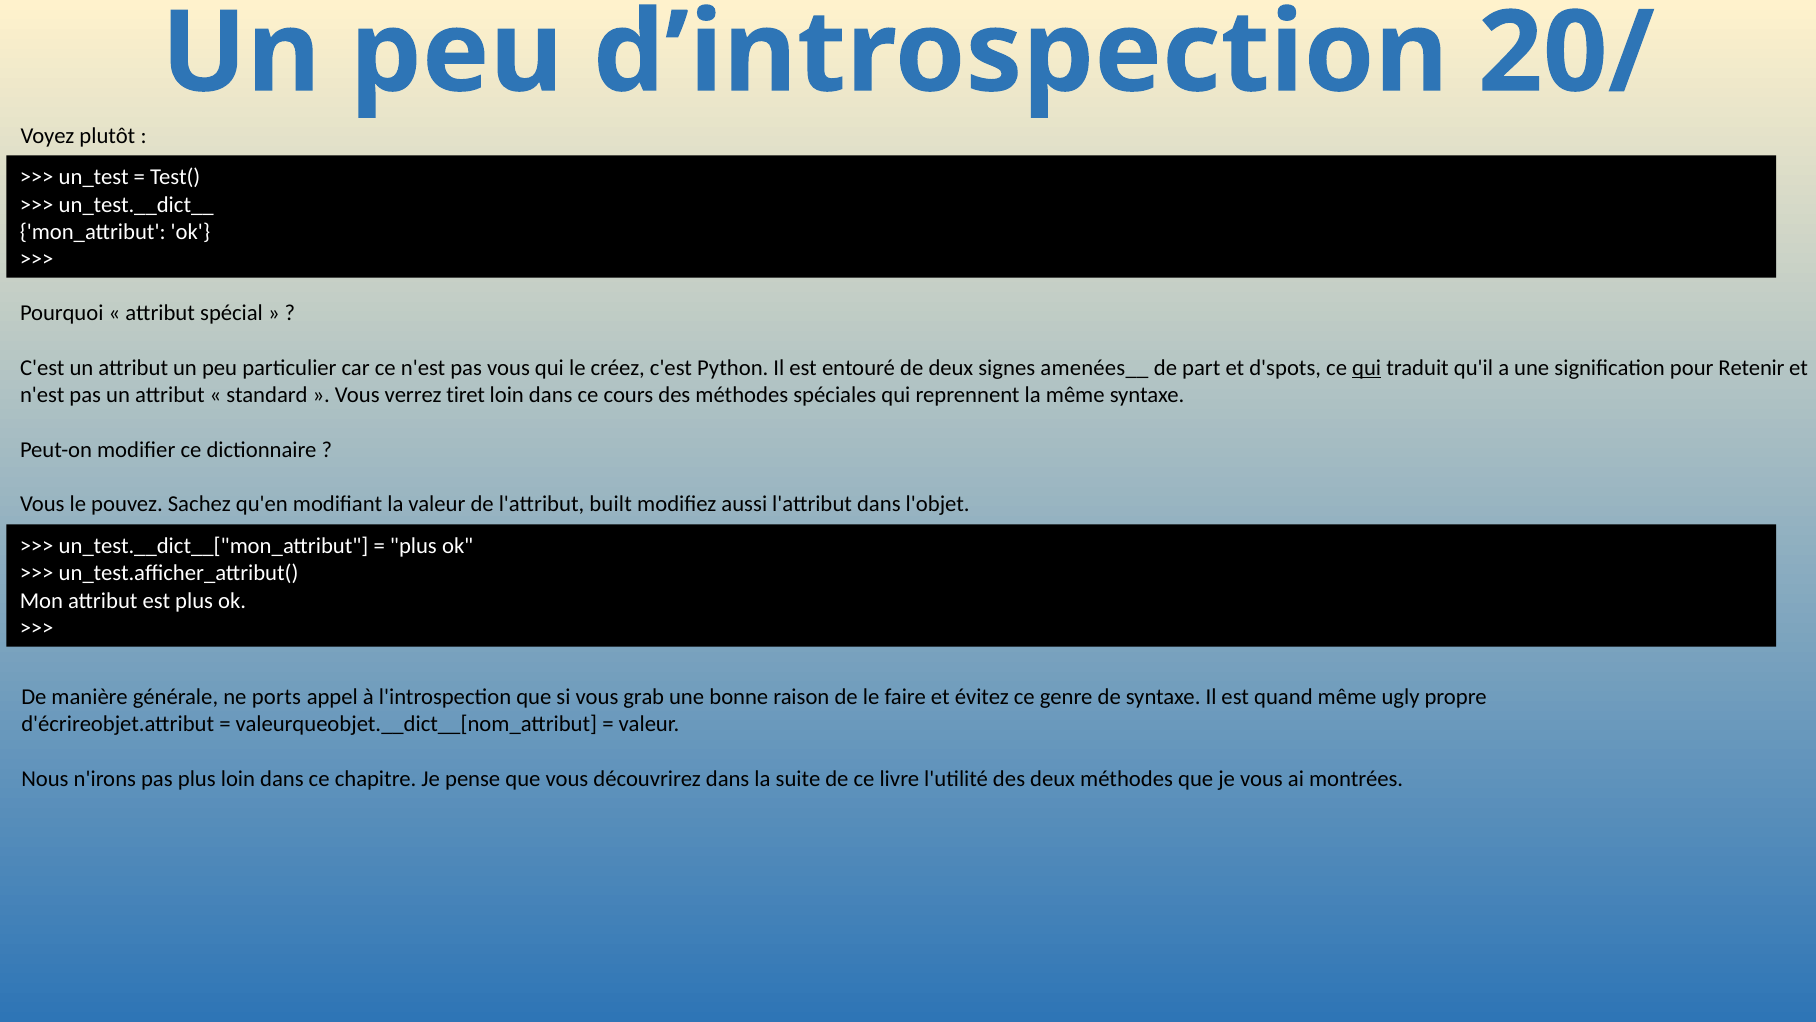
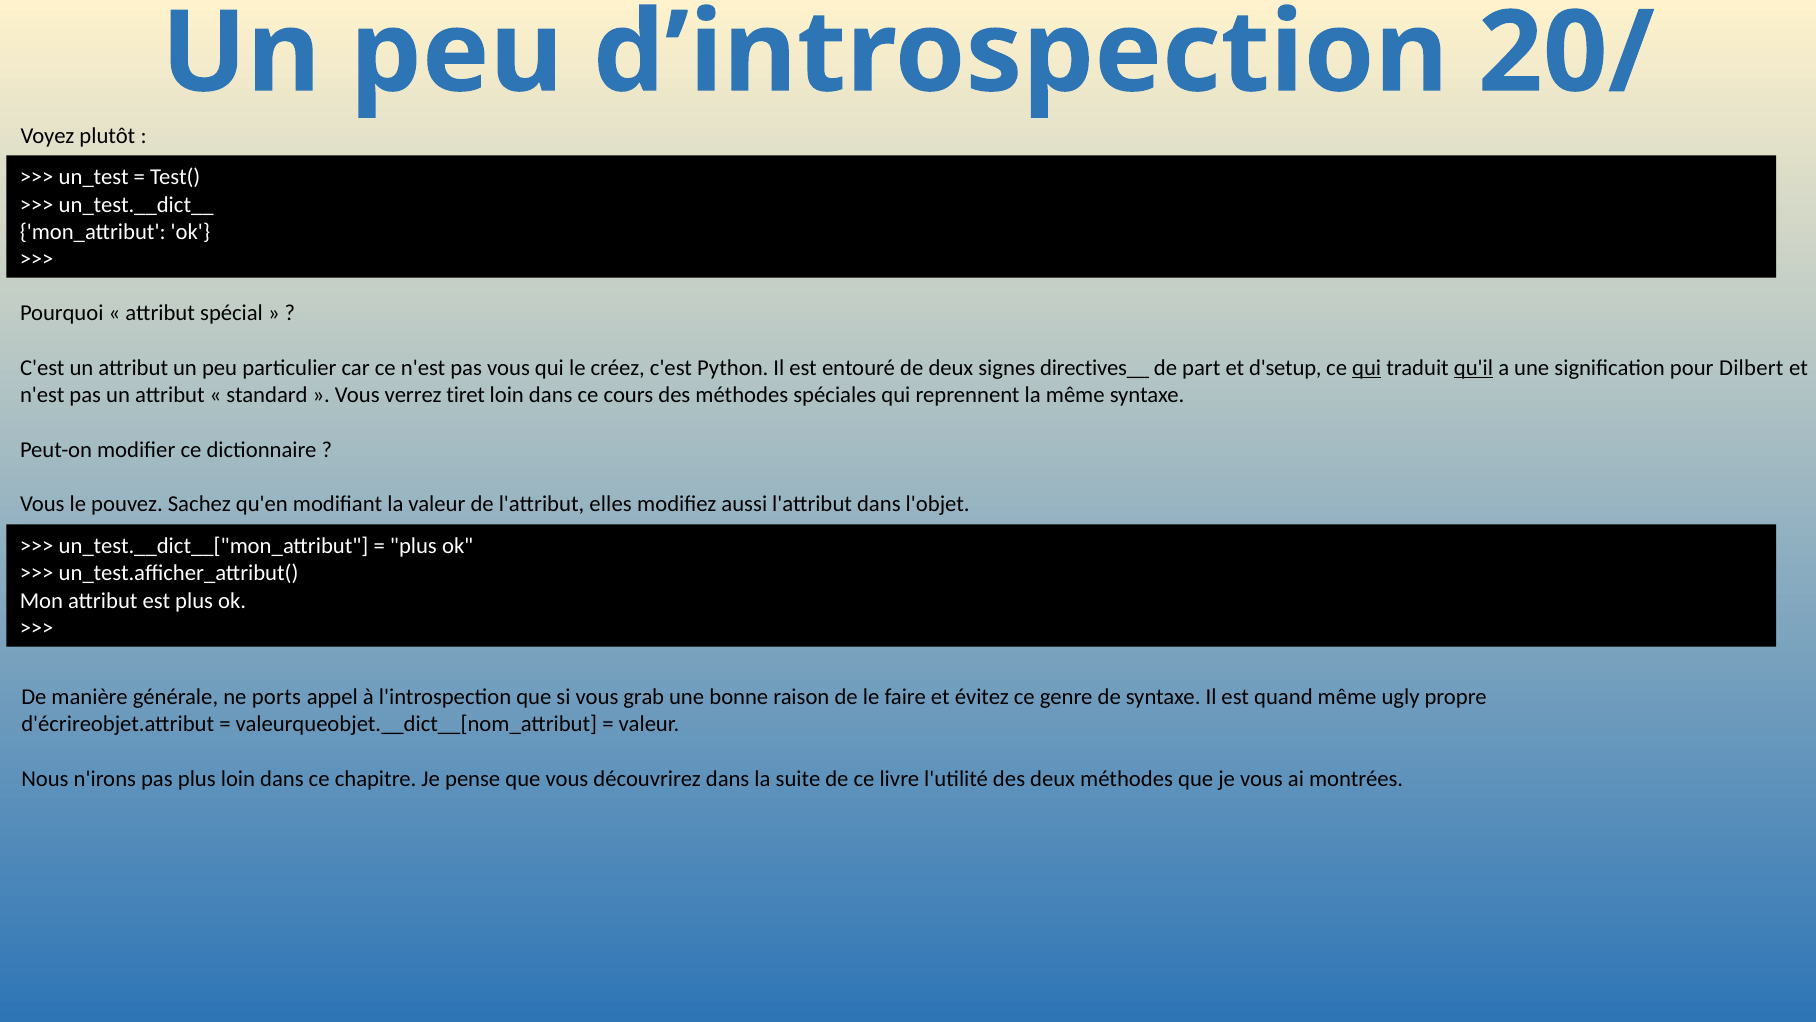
amenées__: amenées__ -> directives__ (1095, 368)
d'spots: d'spots -> d'setup (1285, 368)
qu'il underline: none -> present (1473, 368)
Retenir: Retenir -> Dilbert (1751, 368)
built: built -> elles (611, 504)
